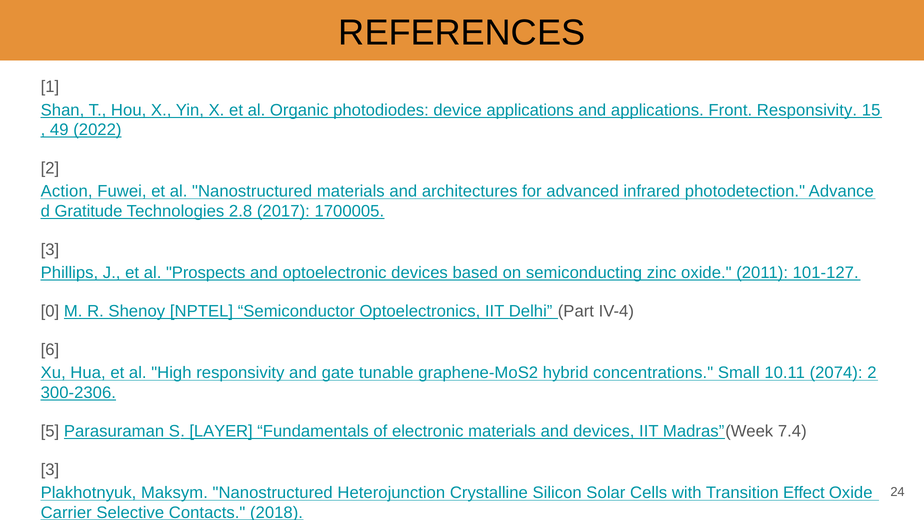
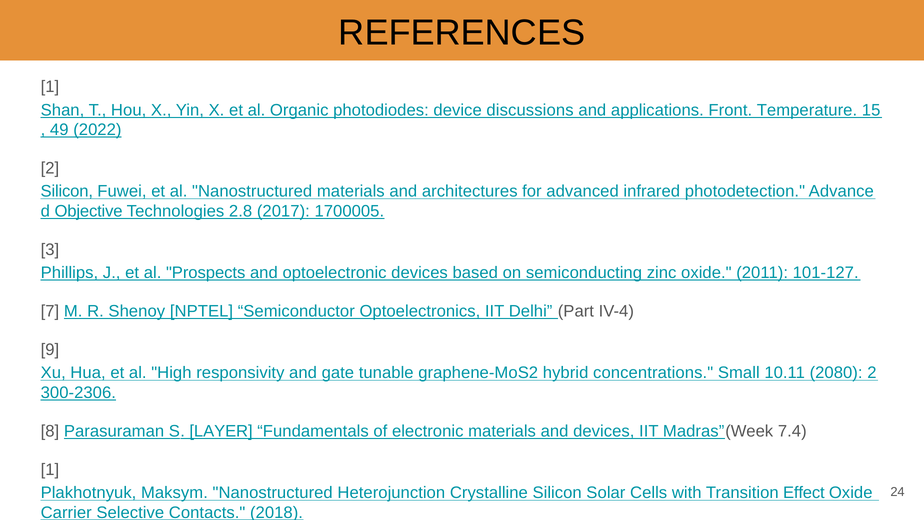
device applications: applications -> discussions (530, 110)
Front Responsivity: Responsivity -> Temperature (807, 110)
Action: Action -> Silicon (67, 191)
Gratitude: Gratitude -> Objective (89, 211)
0: 0 -> 7 (50, 311)
6: 6 -> 9 (50, 350)
2074: 2074 -> 2080 (836, 373)
5: 5 -> 8 (50, 431)
3: 3 -> 1 (50, 470)
